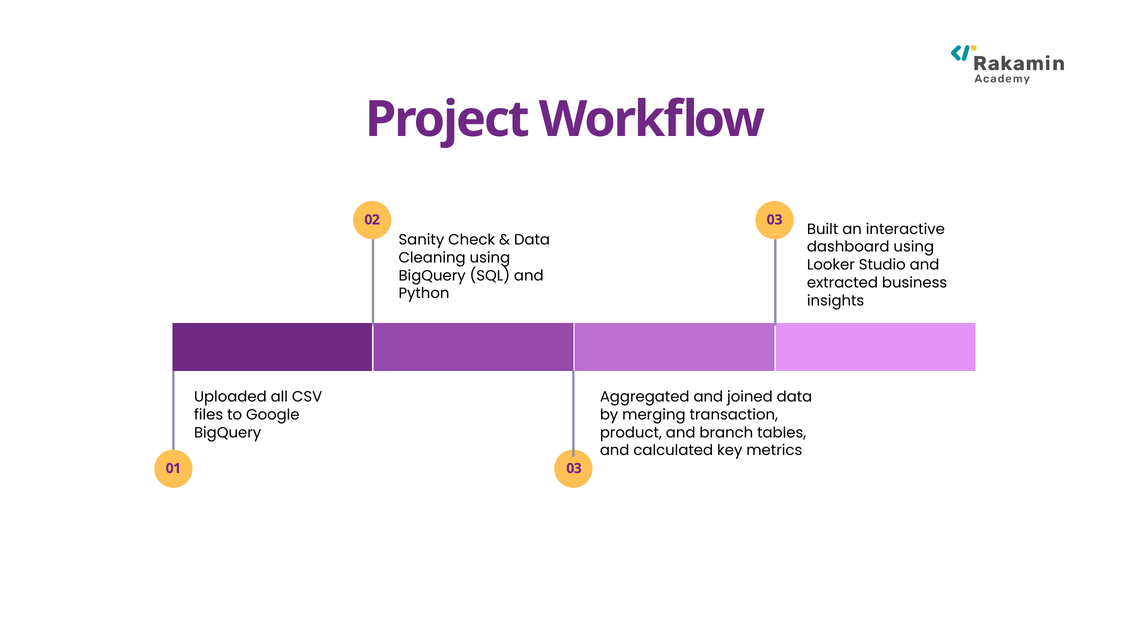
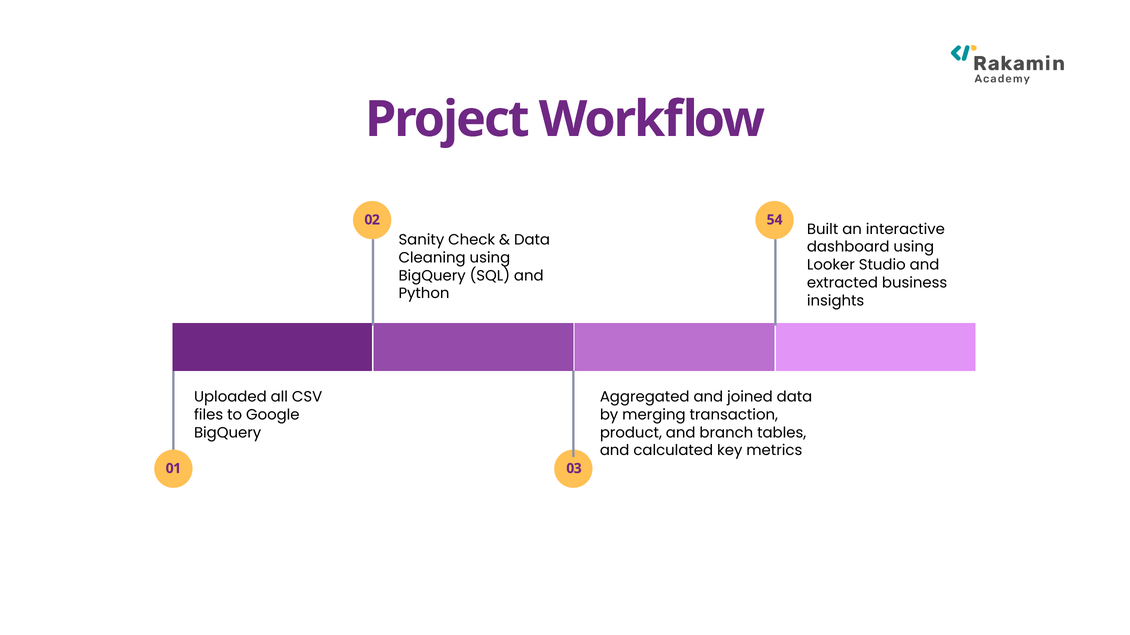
02 03: 03 -> 54 (775, 220)
